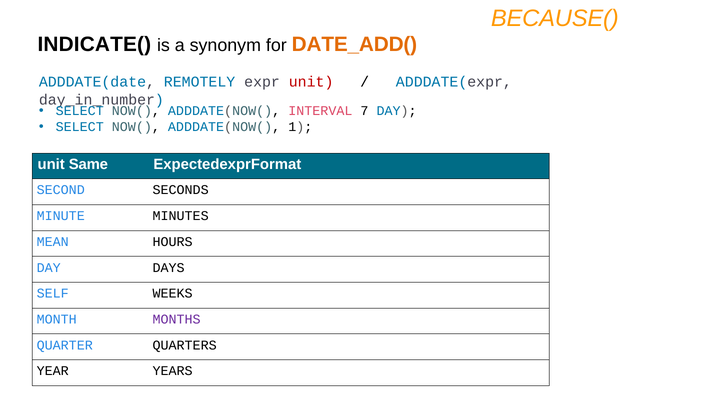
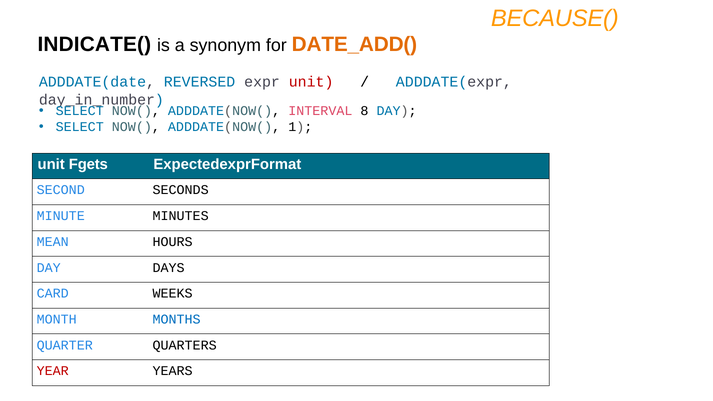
REMOTELY: REMOTELY -> REVERSED (200, 82)
7: 7 -> 8 (364, 111)
Same: Same -> Fgets (88, 164)
SELF: SELF -> CARD (53, 293)
MONTHS colour: purple -> blue (177, 319)
YEAR colour: black -> red (53, 371)
